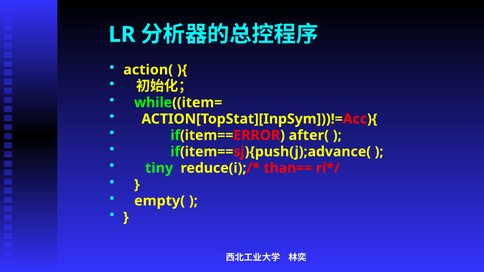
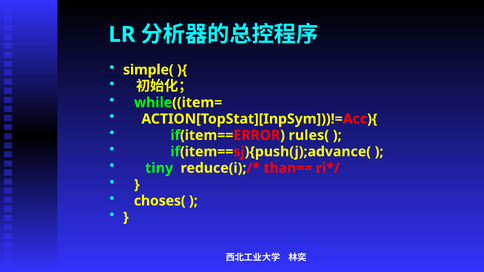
action(: action( -> simple( (148, 70)
after(: after( -> rules( (309, 135)
empty(: empty( -> choses( (160, 201)
